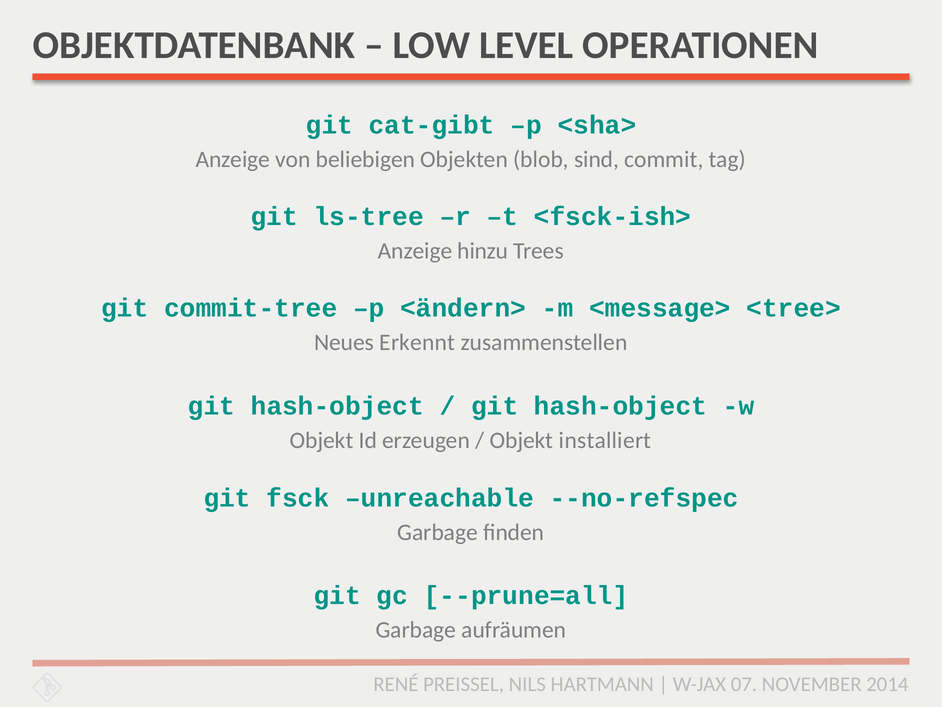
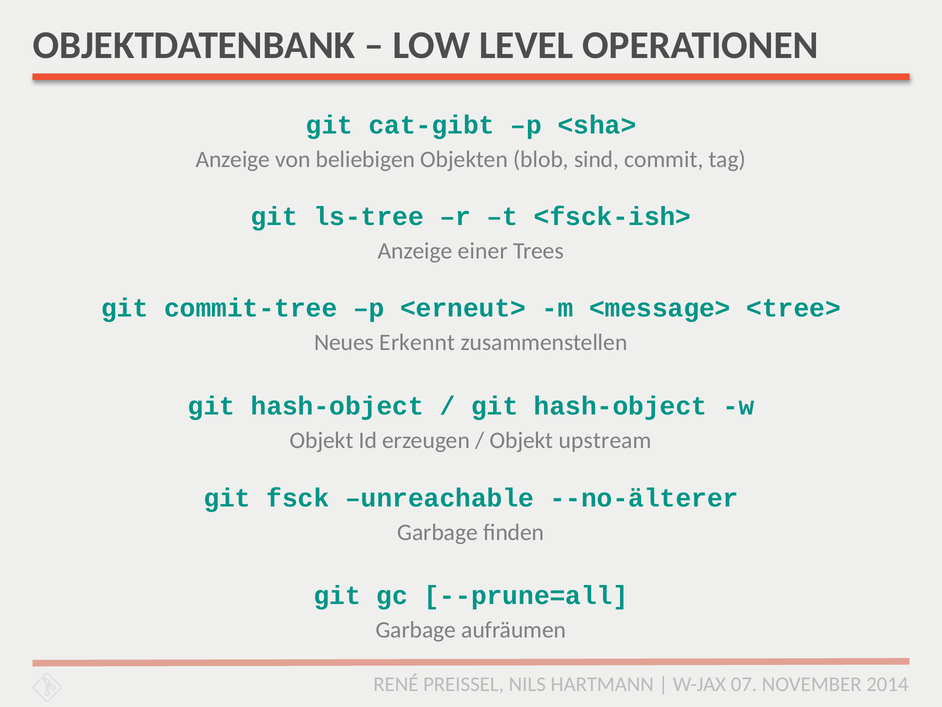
hinzu: hinzu -> einer (483, 251)
<ändern>: <ändern> -> <erneut> (463, 308)
installiert: installiert -> upstream (605, 440)
--no-refspec: --no-refspec -> --no-älterer (644, 498)
